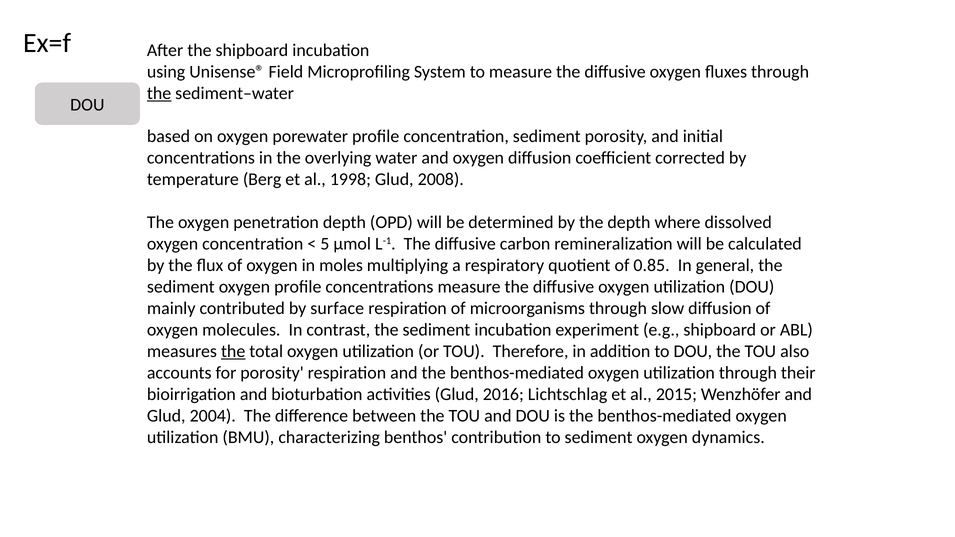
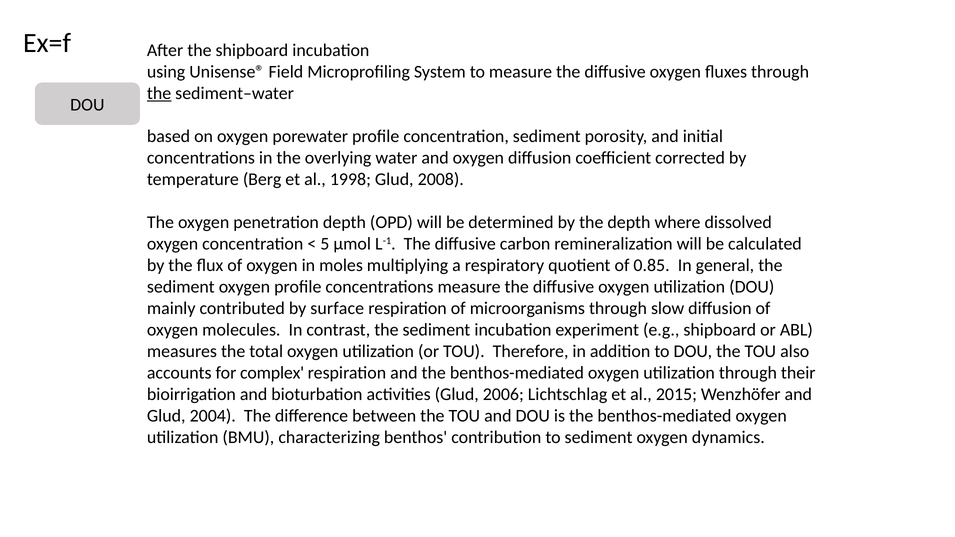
the underline: present -> none (233, 351)
for porosity: porosity -> complex (272, 373)
2016: 2016 -> 2006 (503, 394)
